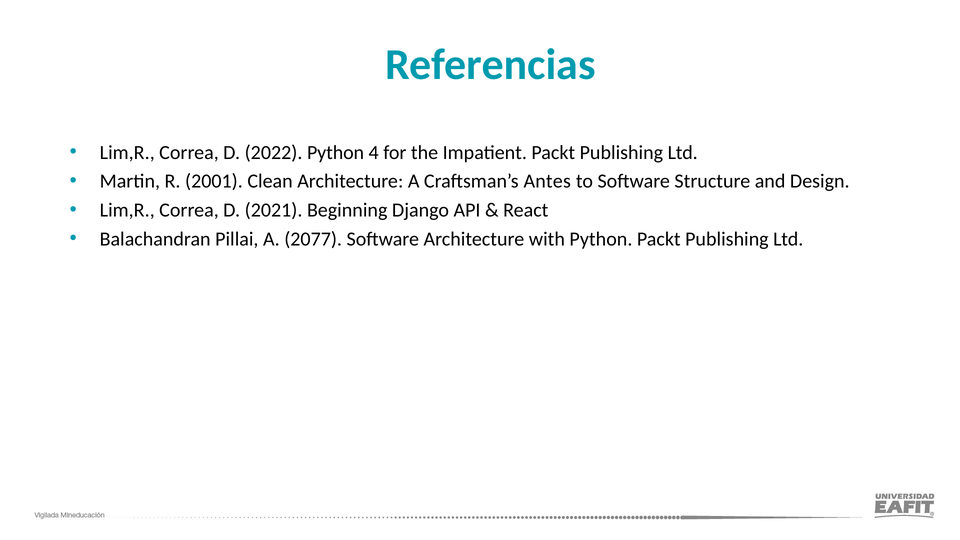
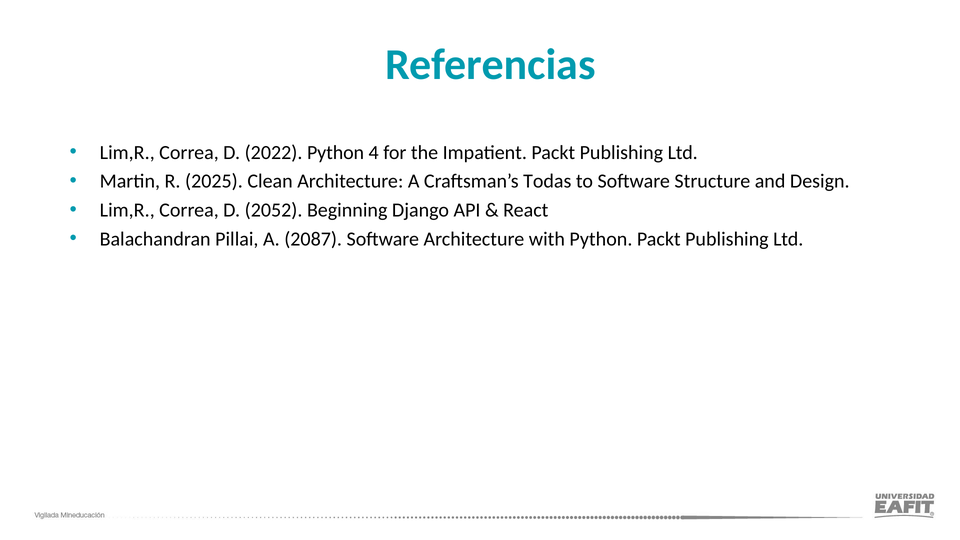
2001: 2001 -> 2025 (214, 181)
Antes: Antes -> Todas (547, 181)
2021: 2021 -> 2052 (274, 210)
2077: 2077 -> 2087 (313, 239)
